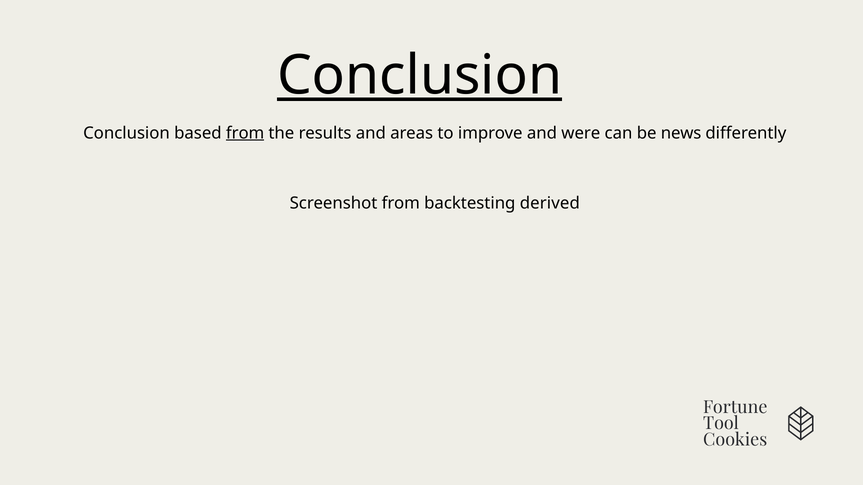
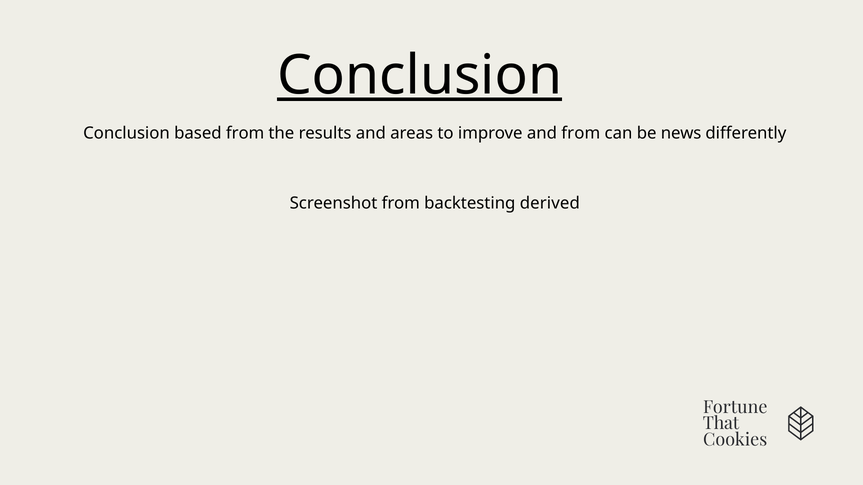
from underline: present -> none (245, 133)
and were: were -> from (581, 133)
Tool: Tool -> That (721, 424)
